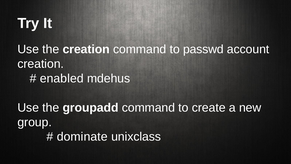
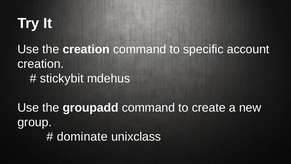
passwd: passwd -> specific (203, 49)
enabled: enabled -> stickybit (62, 78)
